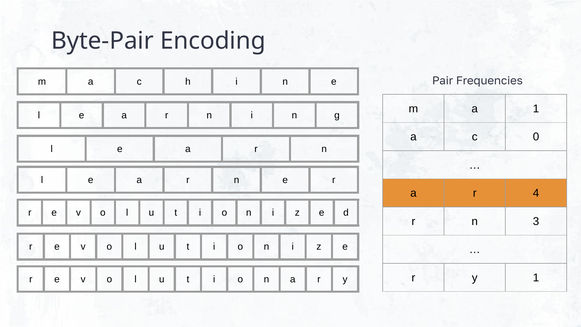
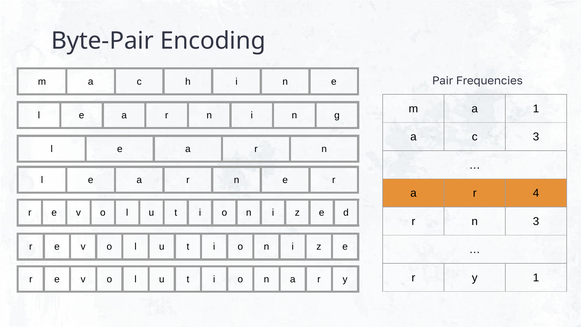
c 0: 0 -> 3 (536, 137)
